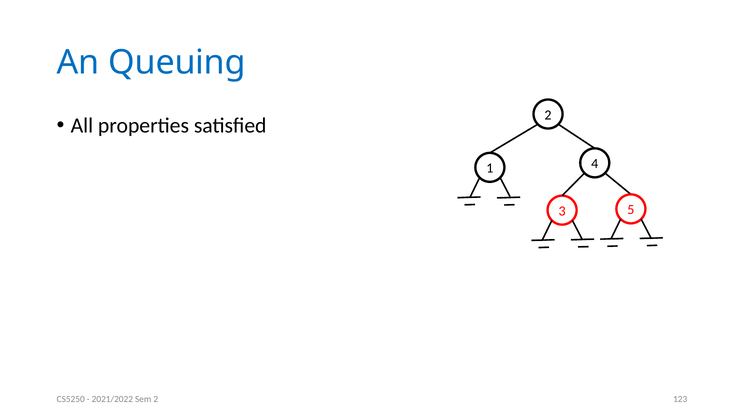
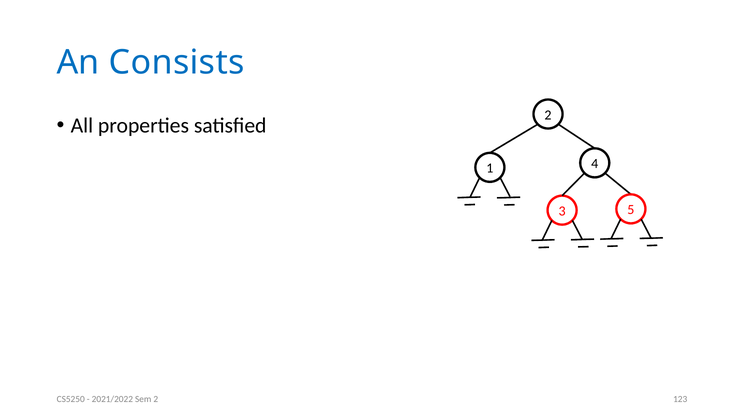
Queuing: Queuing -> Consists (177, 62)
